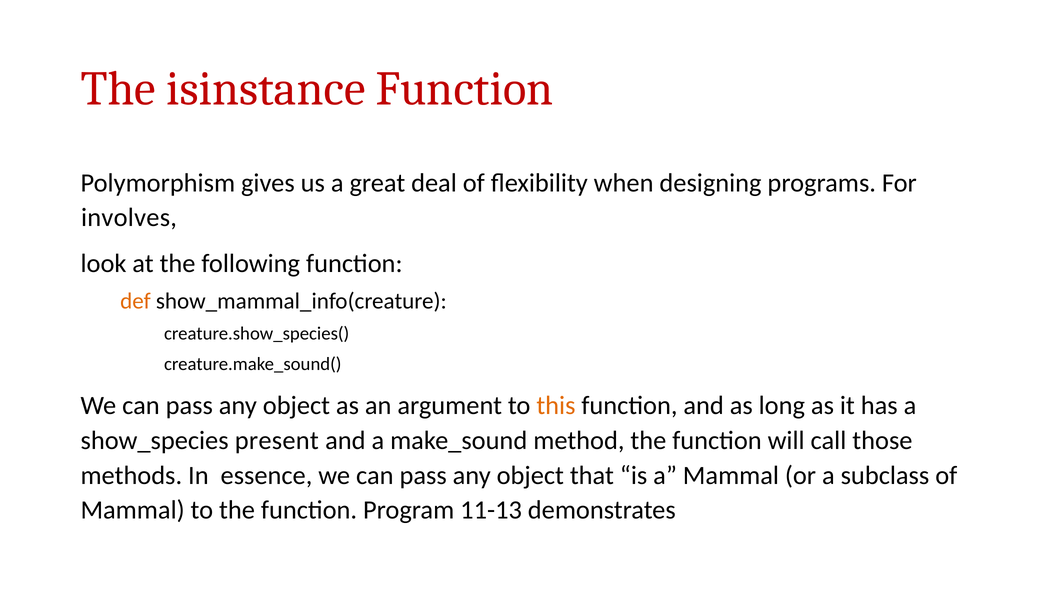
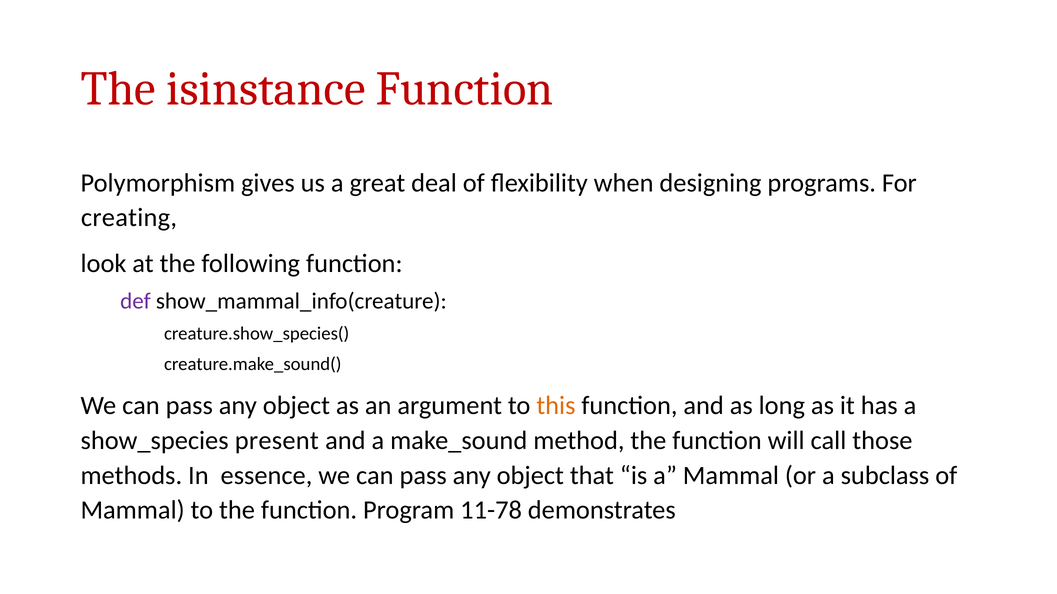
involves: involves -> creating (129, 218)
def colour: orange -> purple (135, 302)
11-13: 11-13 -> 11-78 (491, 511)
